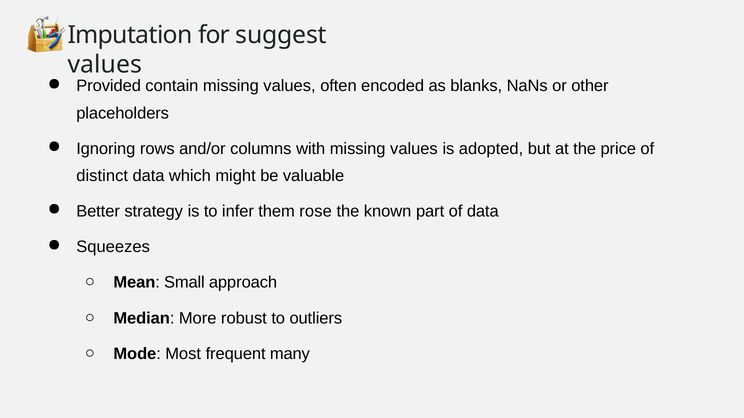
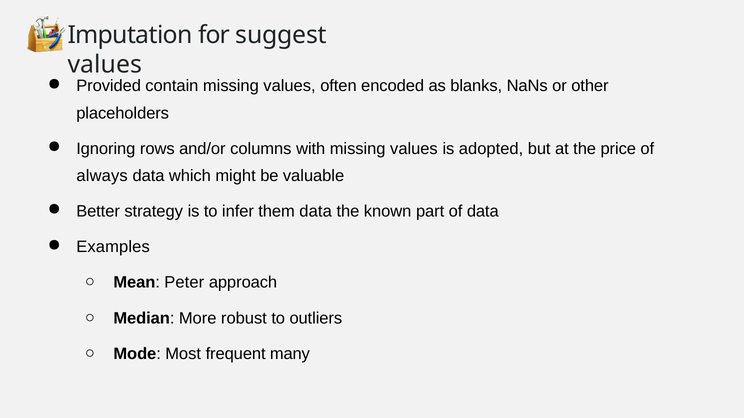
distinct: distinct -> always (102, 176)
them rose: rose -> data (316, 212)
Squeezes: Squeezes -> Examples (113, 247)
Small: Small -> Peter (184, 283)
